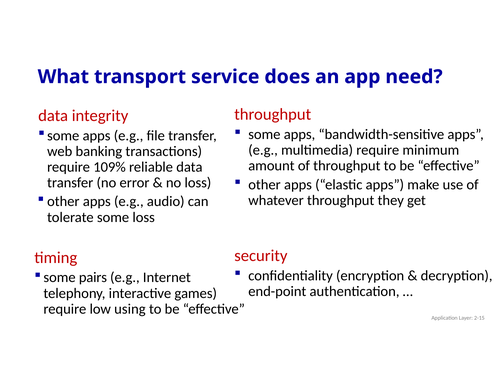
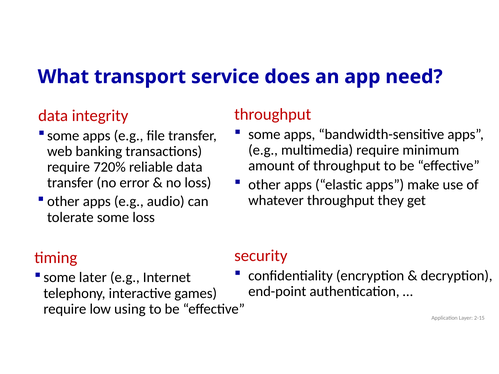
109%: 109% -> 720% (110, 167)
pairs: pairs -> later (93, 278)
